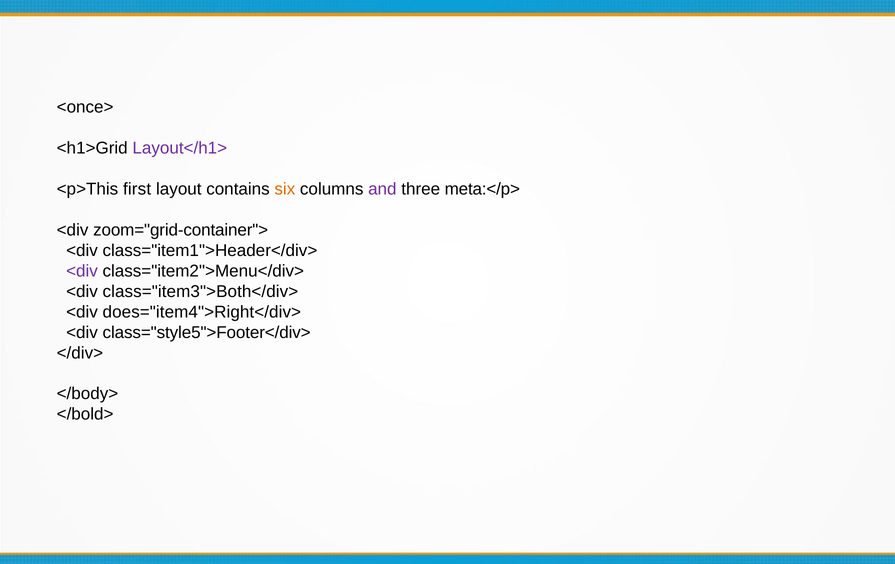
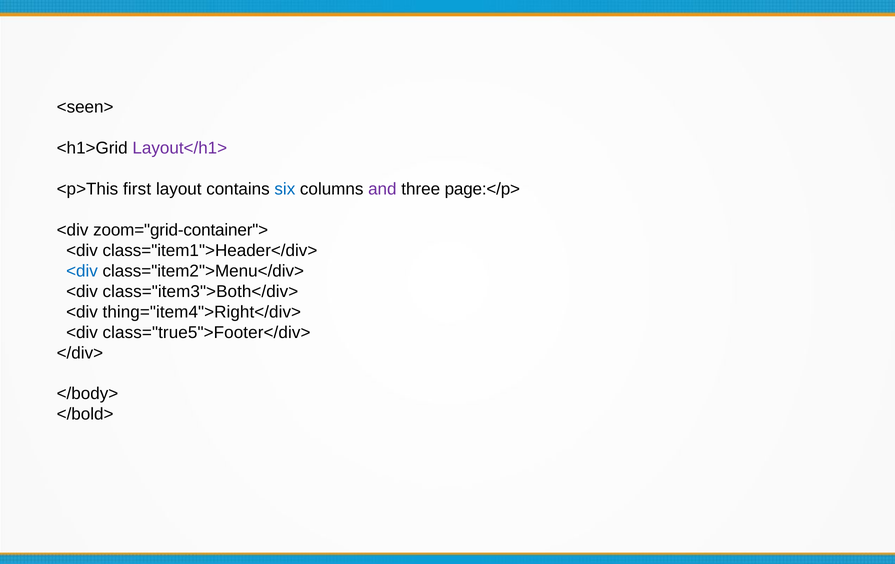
<once>: <once> -> <seen> (85, 107)
six colour: orange -> blue (285, 189)
meta:</p>: meta:</p> -> page:</p> (482, 189)
<div colour: purple -> blue (82, 271)
does="item4">Right</div>: does="item4">Right</div> -> thing="item4">Right</div> (202, 312)
class="style5">Footer</div>: class="style5">Footer</div> -> class="true5">Footer</div> (207, 332)
